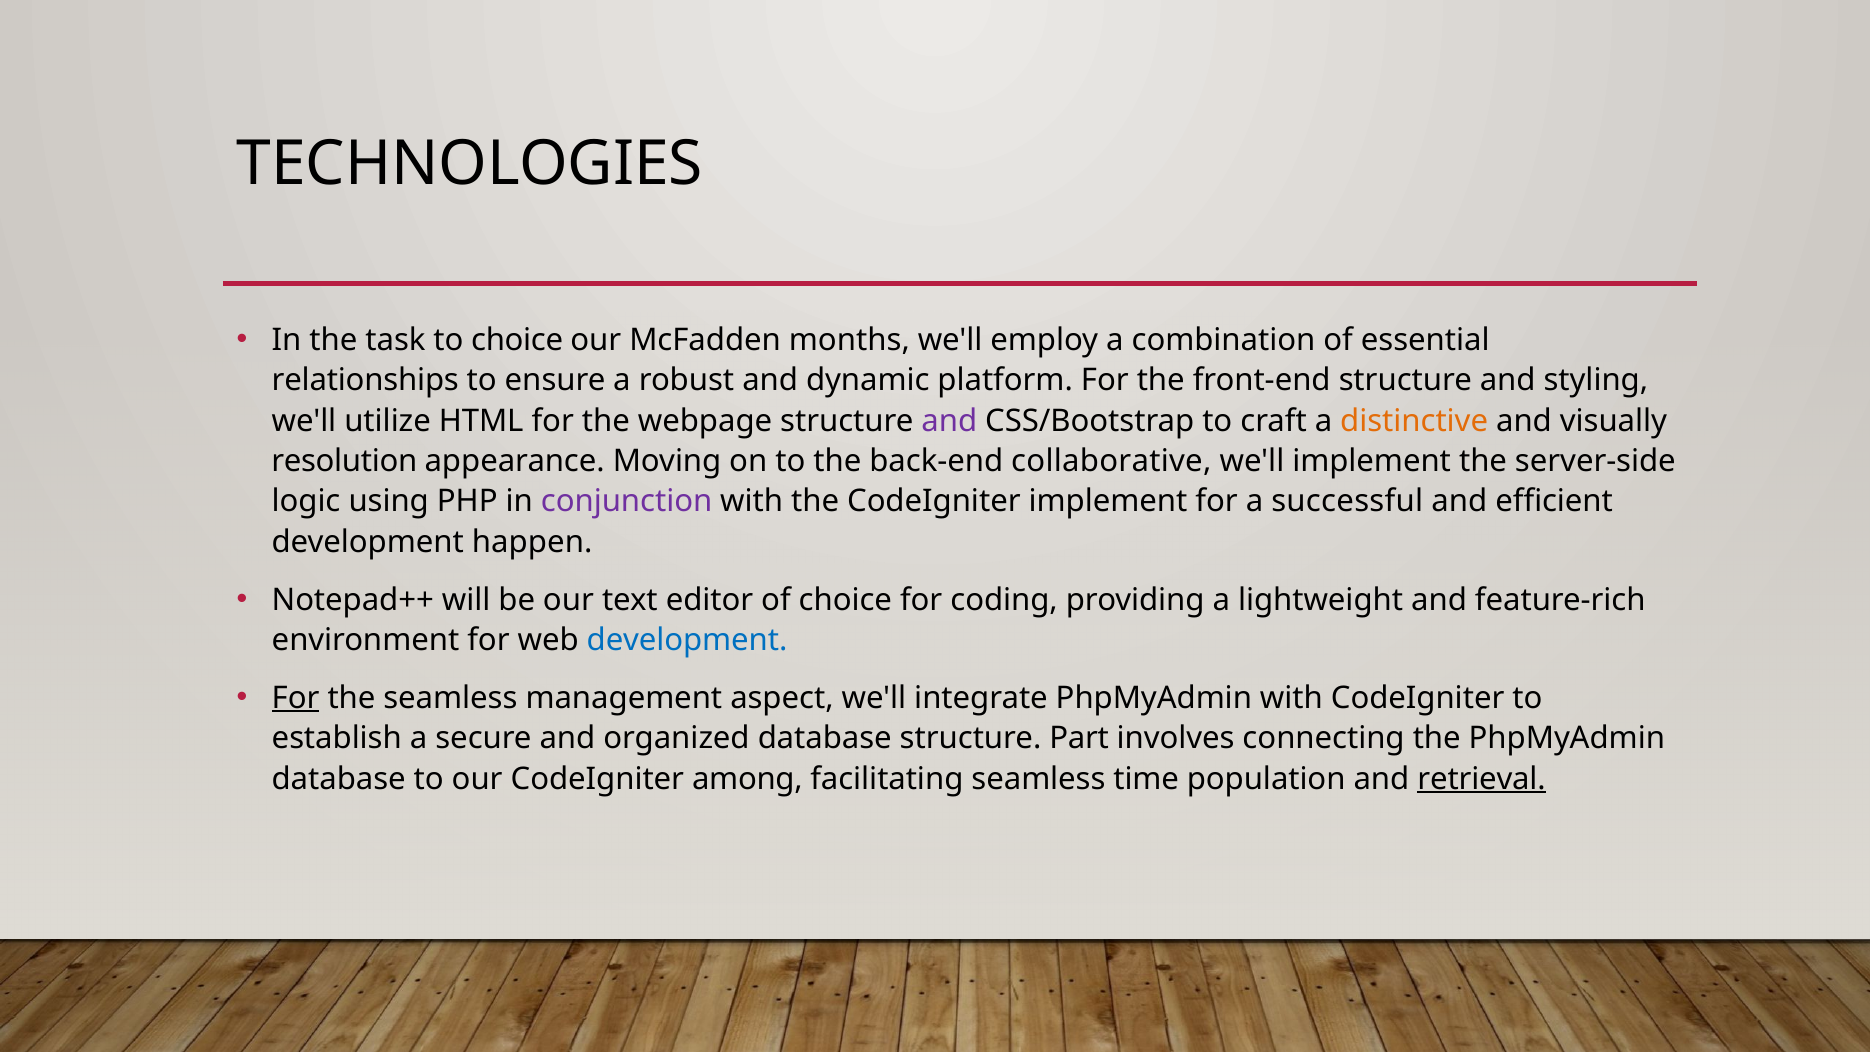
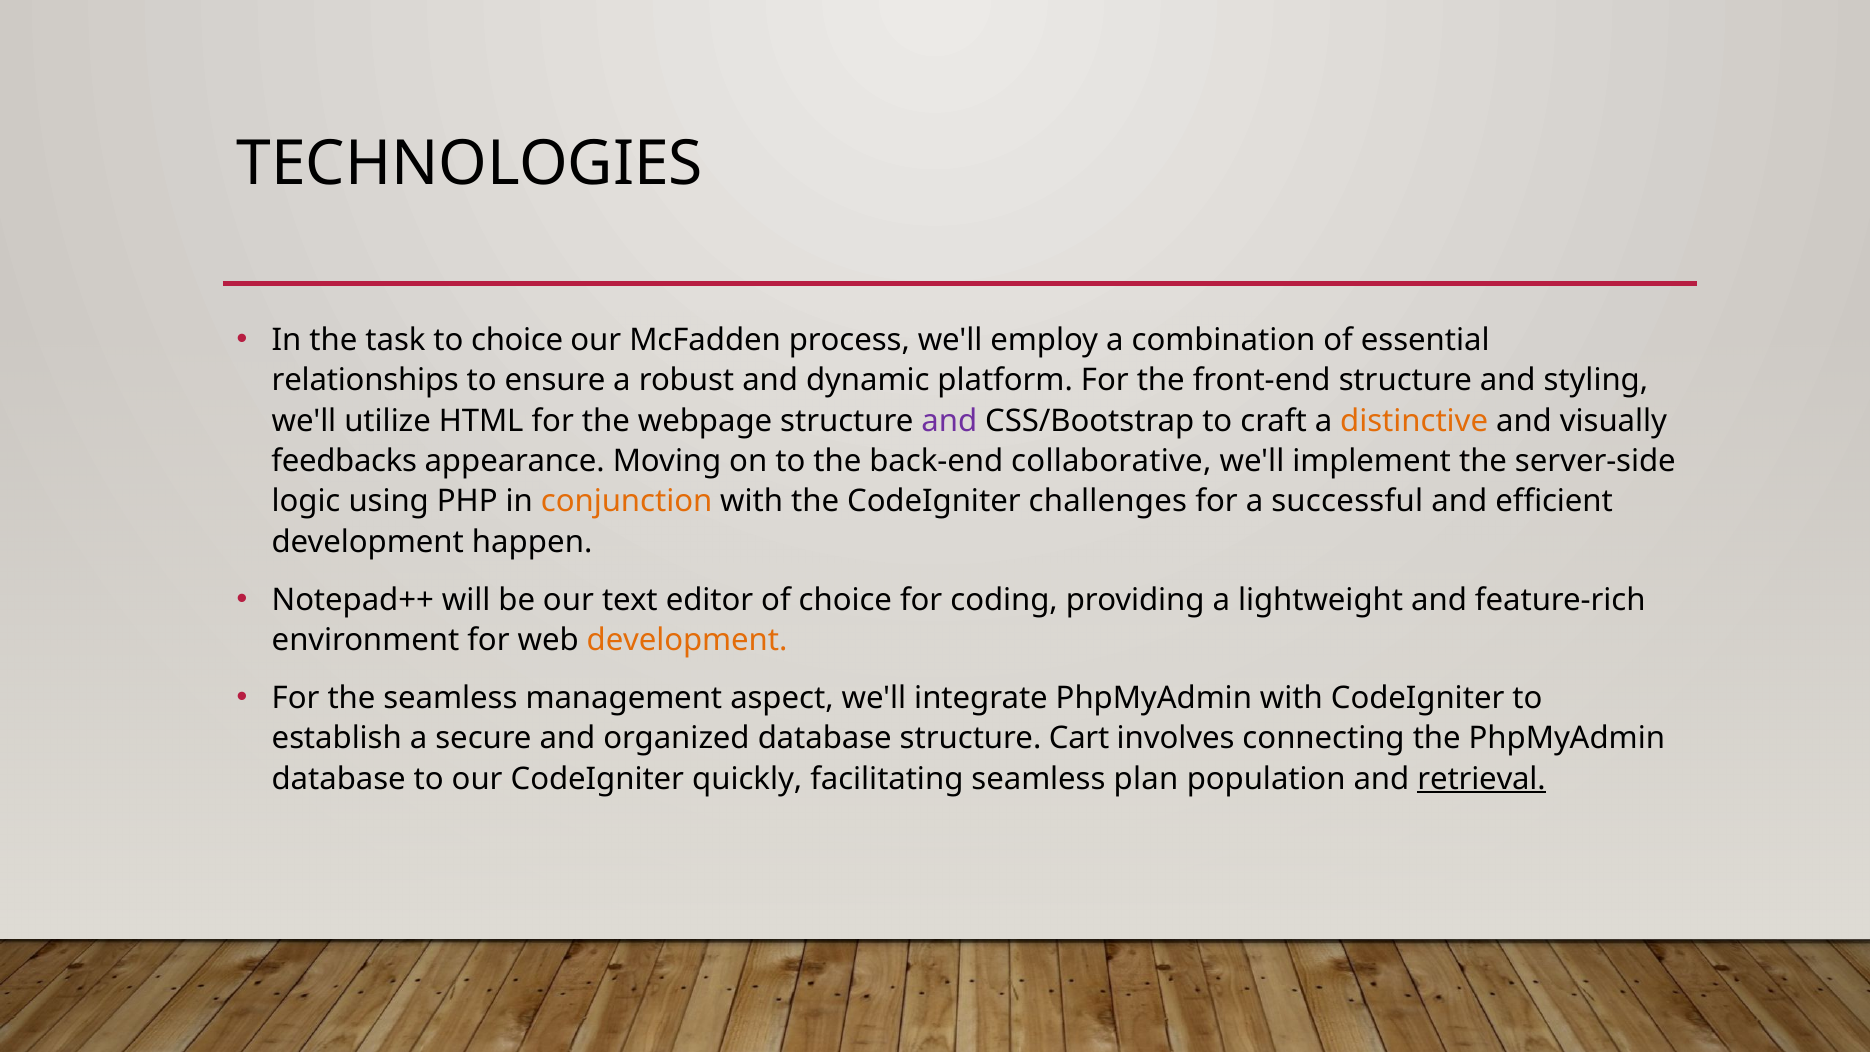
months: months -> process (849, 340)
resolution: resolution -> feedbacks (344, 461)
conjunction colour: purple -> orange (627, 501)
CodeIgniter implement: implement -> challenges (1108, 501)
development colour: blue -> orange (687, 640)
For underline: present -> none (296, 698)
Part: Part -> Cart (1079, 738)
among: among -> quickly (747, 779)
time: time -> plan (1146, 779)
